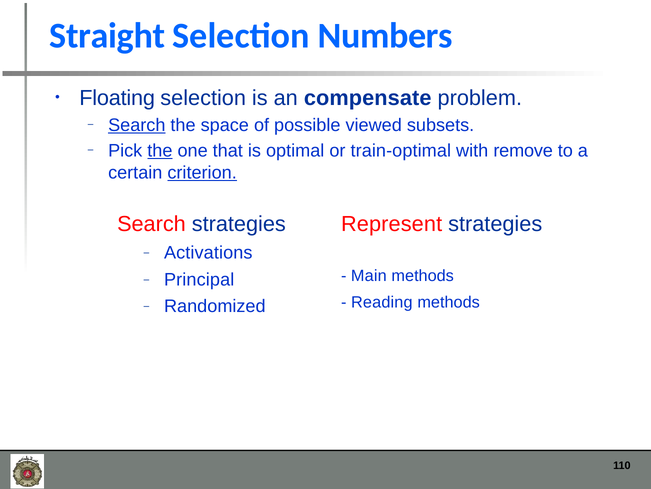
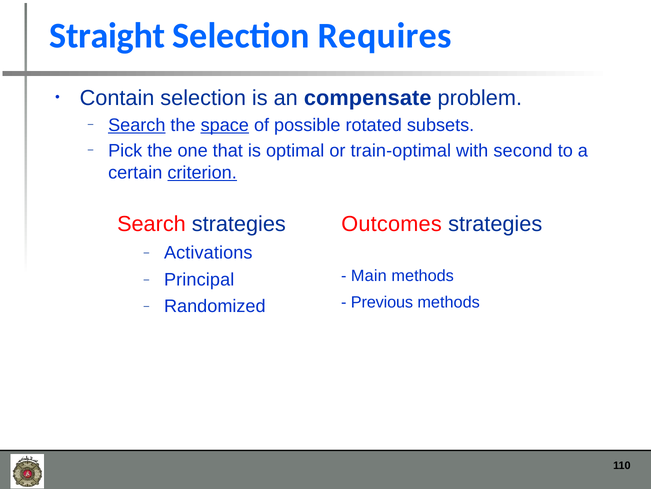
Numbers: Numbers -> Requires (385, 36)
Floating: Floating -> Contain (117, 98)
space underline: none -> present (225, 125)
viewed: viewed -> rotated (374, 125)
the underline: present -> none (160, 151)
remove: remove -> second (523, 151)
Represent: Represent -> Outcomes (392, 224)
Reading: Reading -> Previous (382, 302)
